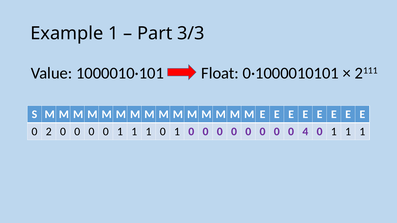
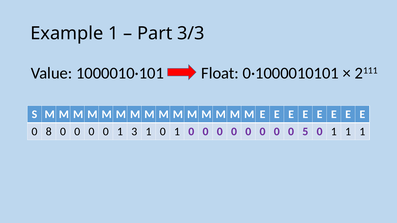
2: 2 -> 8 (49, 132)
0 0 1 1: 1 -> 3 (134, 132)
4: 4 -> 5 (305, 132)
